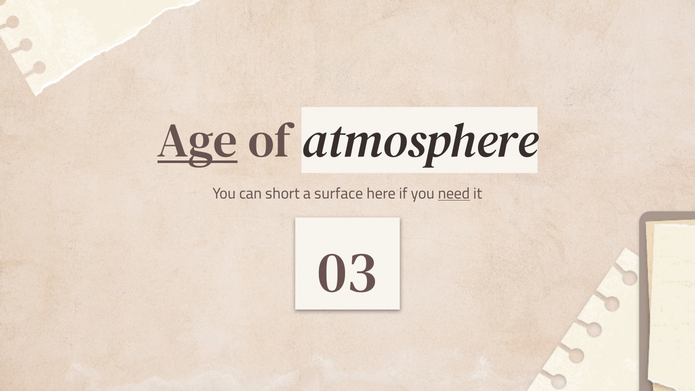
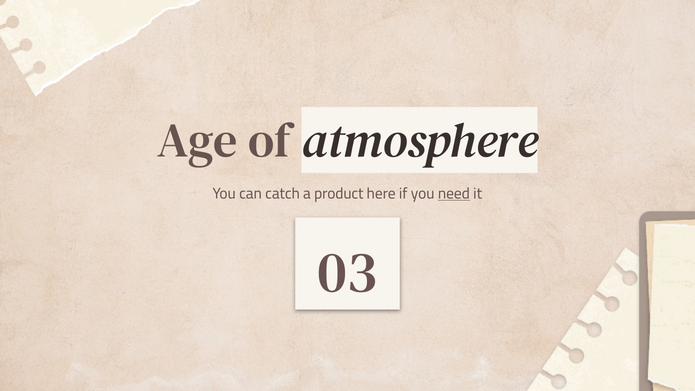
Age underline: present -> none (198, 141)
short: short -> catch (283, 194)
surface: surface -> product (339, 194)
